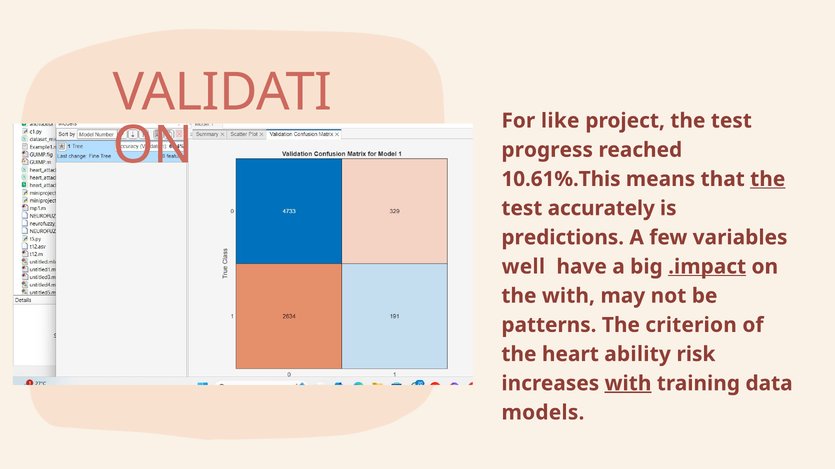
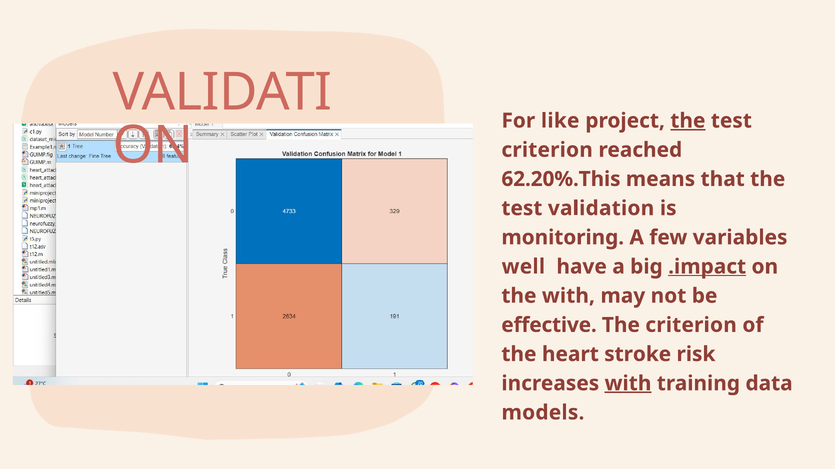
the underline: none -> present (688, 121)
progress: progress -> criterion (547, 150)
10.61%.This: 10.61%.This -> 62.20%.This (561, 179)
the underline: present -> none (768, 179)
accurately: accurately -> validation (601, 209)
predictions: predictions -> monitoring (563, 238)
patterns: patterns -> effective (549, 325)
ability: ability -> stroke (638, 355)
